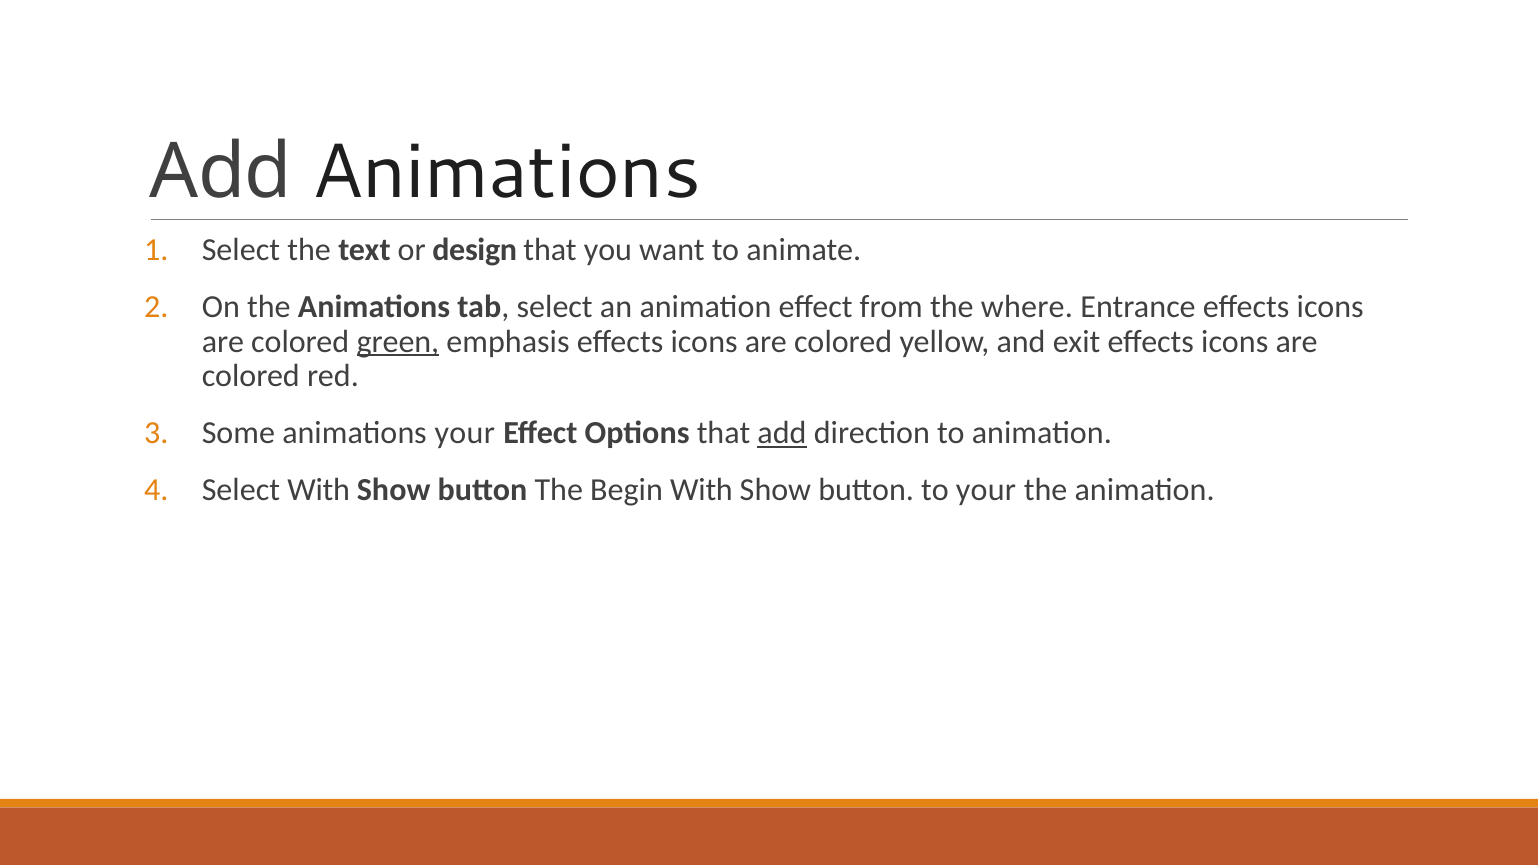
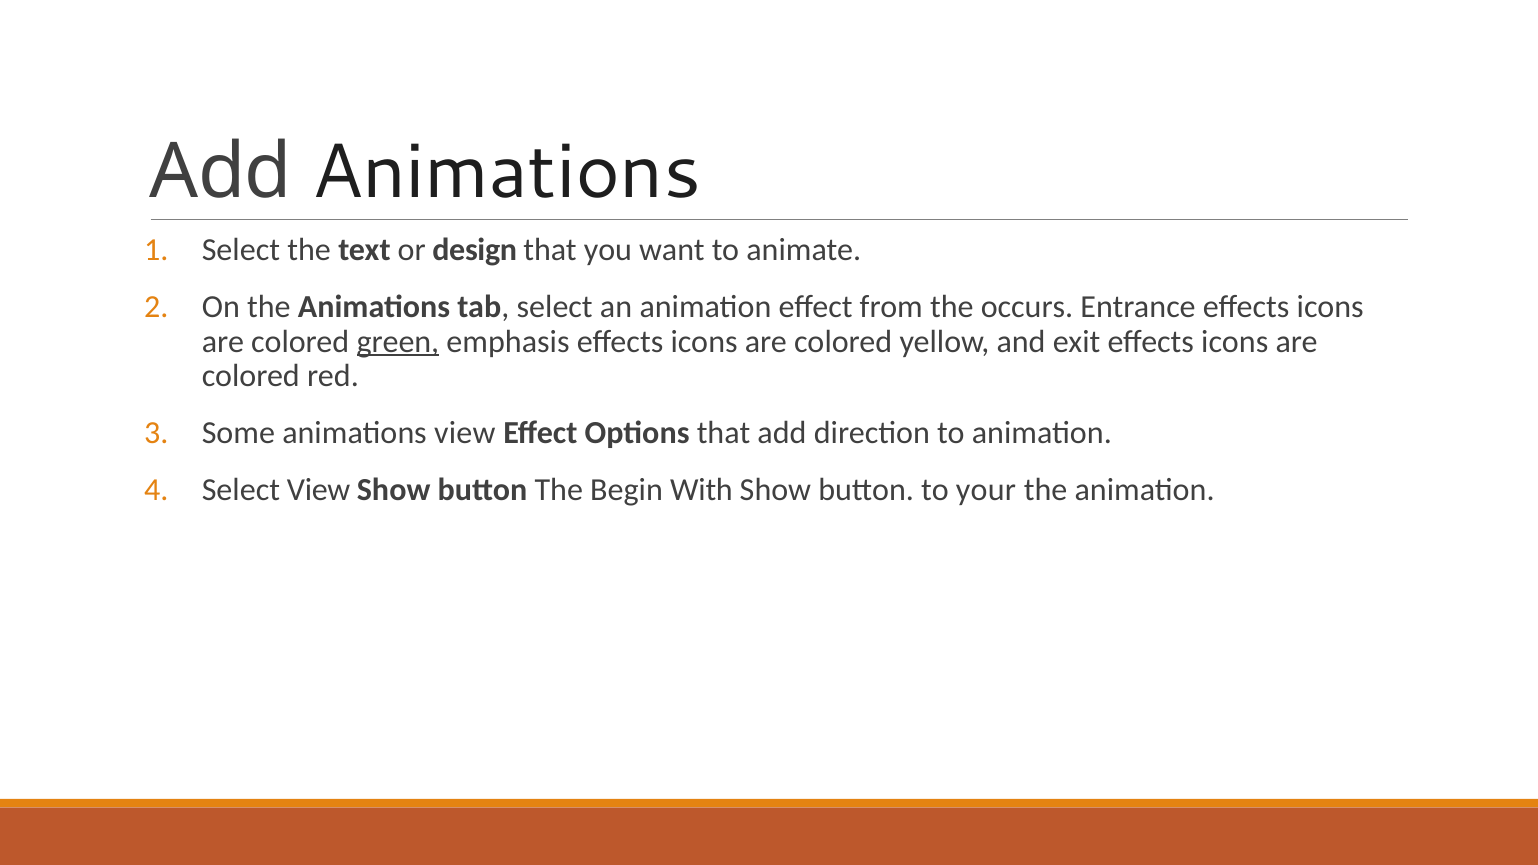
where: where -> occurs (1027, 307)
animations your: your -> view (465, 433)
add underline: present -> none (782, 433)
Select With: With -> View (319, 490)
